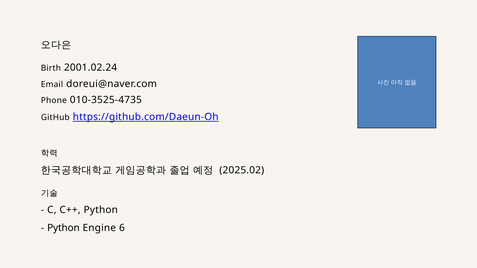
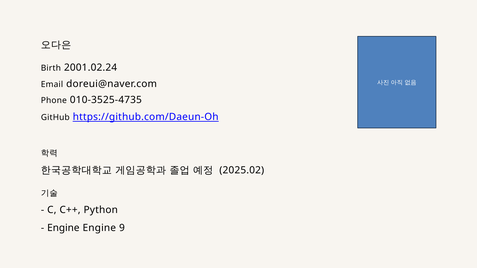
Python: Python -> Engine (63, 228)
6: 6 -> 9 (122, 228)
